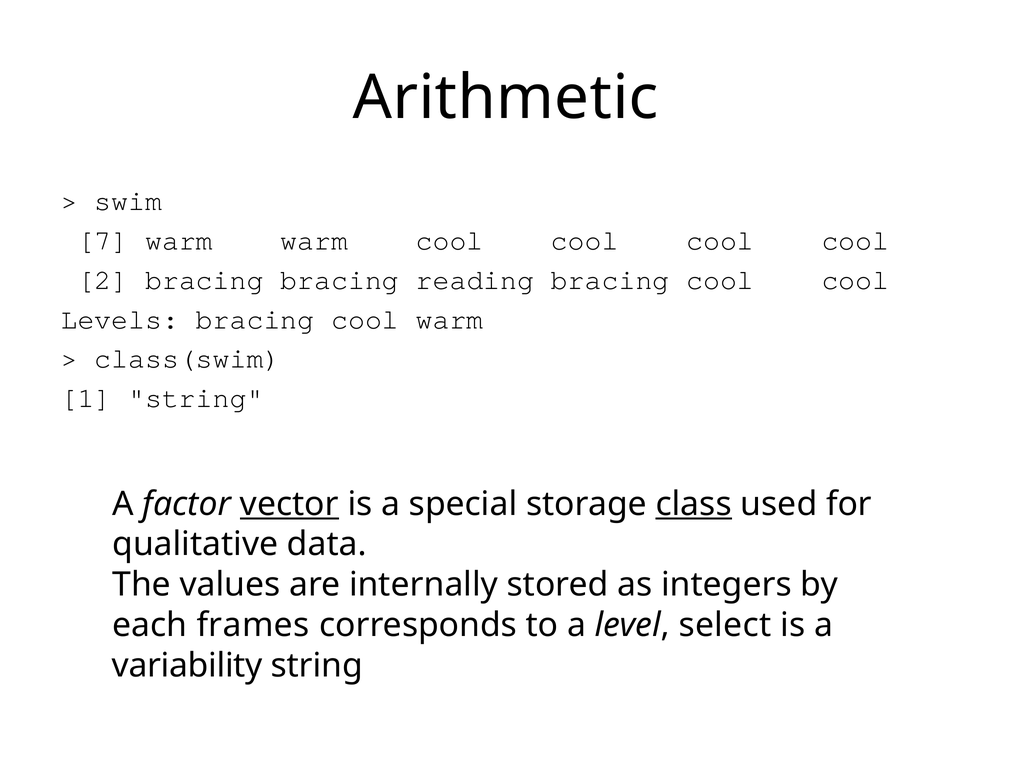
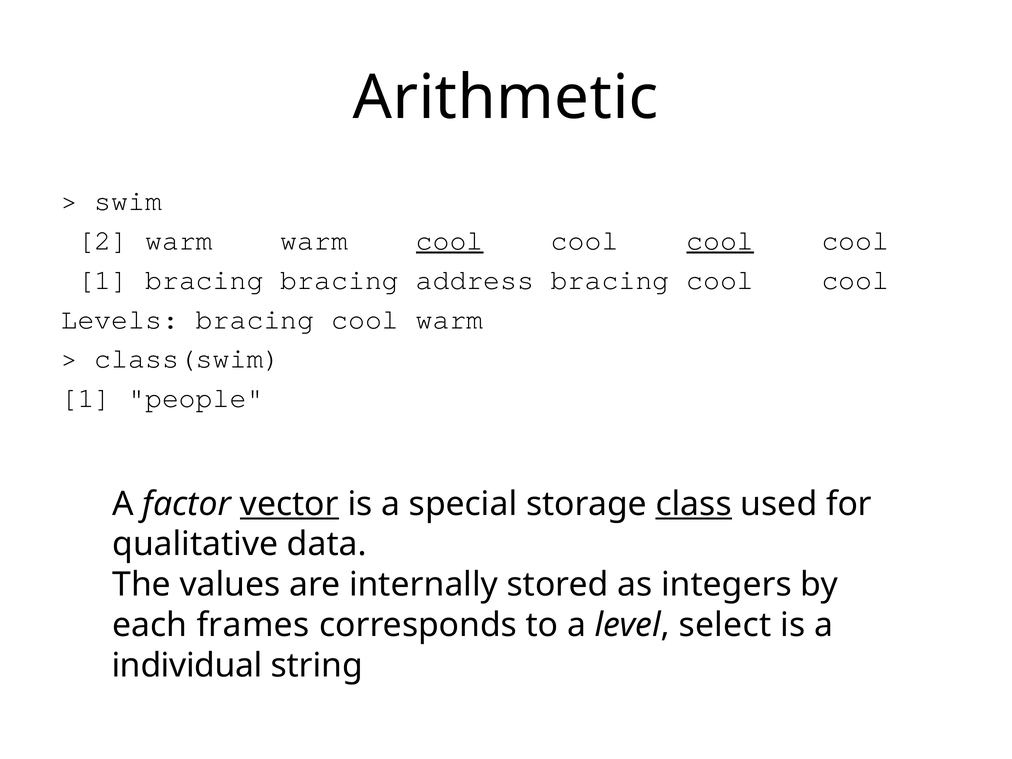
7: 7 -> 2 (103, 240)
cool underline: none -> present (450, 240)
cool underline: none -> present (720, 240)
2: 2 -> 1 (103, 280)
reading: reading -> address (475, 280)
1 string: string -> people (196, 398)
variability: variability -> individual (187, 666)
